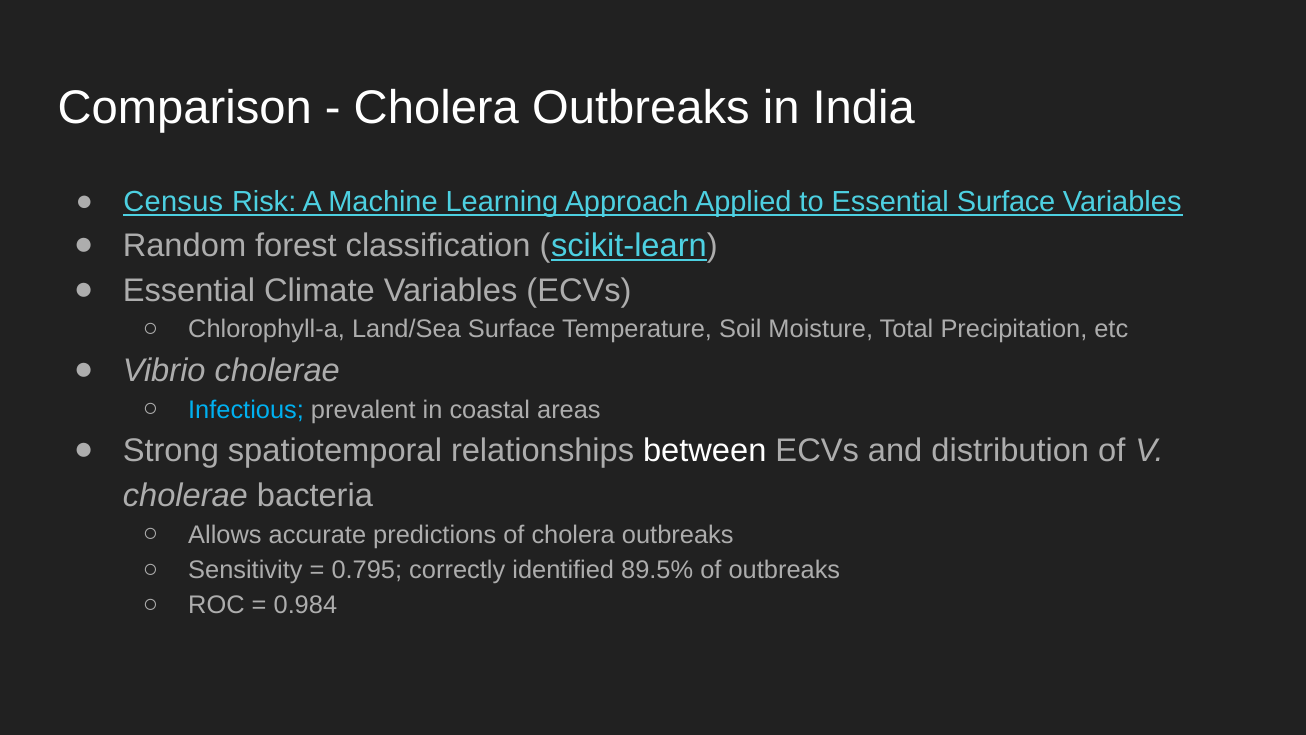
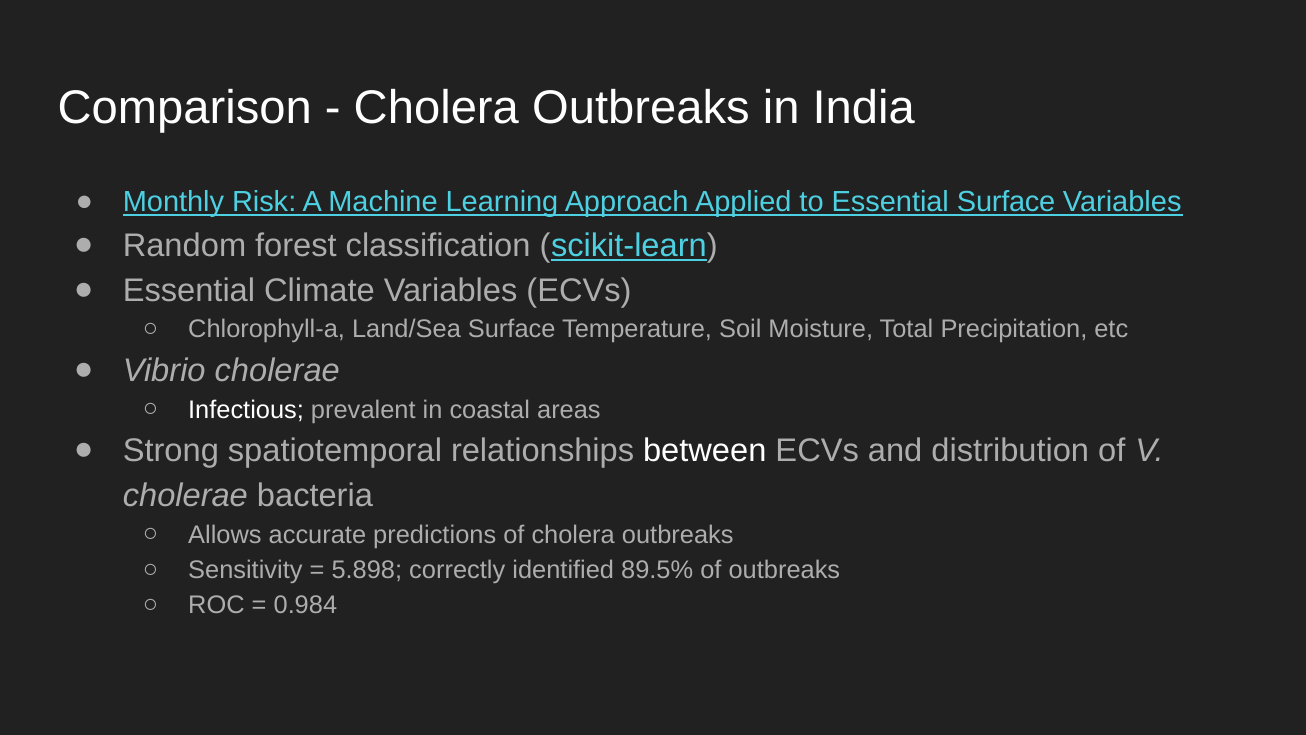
Census: Census -> Monthly (173, 202)
Infectious colour: light blue -> white (246, 409)
0.795: 0.795 -> 5.898 (367, 570)
